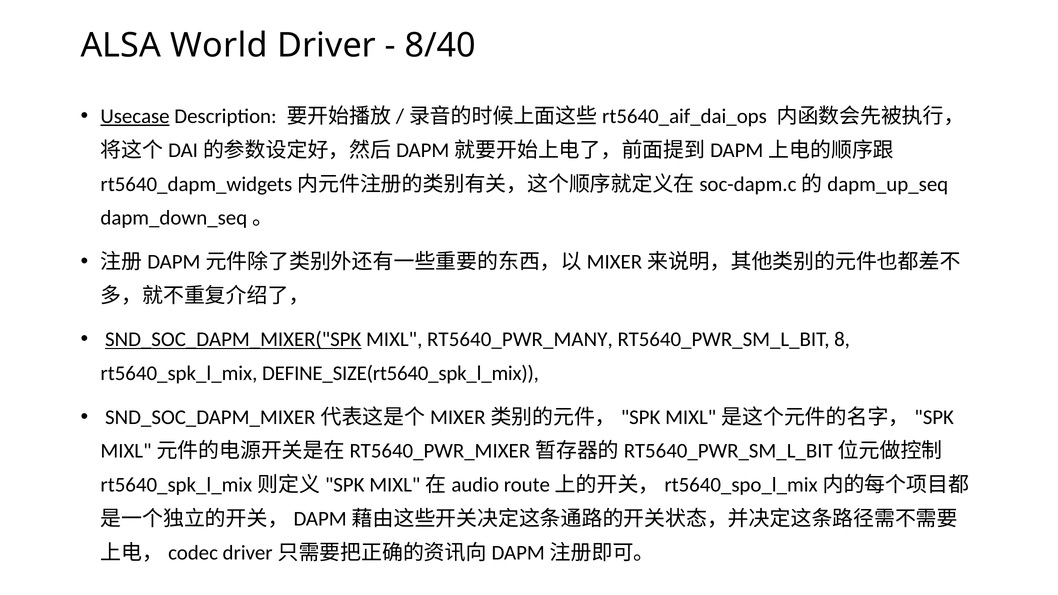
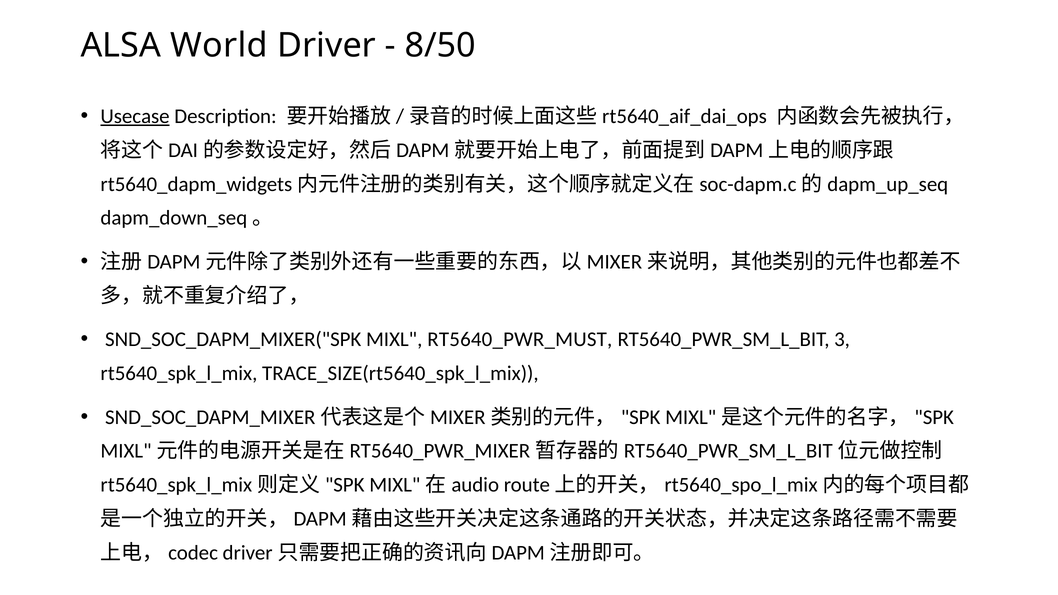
8/40: 8/40 -> 8/50 (440, 45)
SND_SOC_DAPM_MIXER("SPK underline: present -> none (233, 340)
RT5640_PWR_MANY: RT5640_PWR_MANY -> RT5640_PWR_MUST (520, 340)
8: 8 -> 3 (842, 340)
DEFINE_SIZE(rt5640_spk_l_mix: DEFINE_SIZE(rt5640_spk_l_mix -> TRACE_SIZE(rt5640_spk_l_mix (400, 373)
